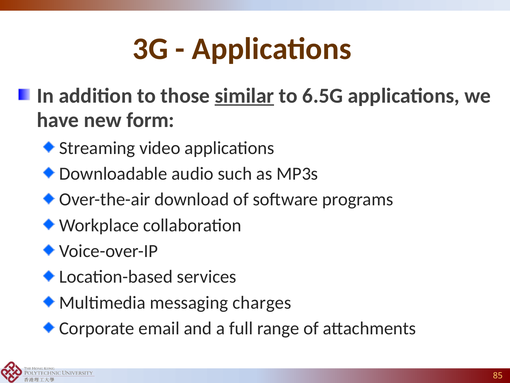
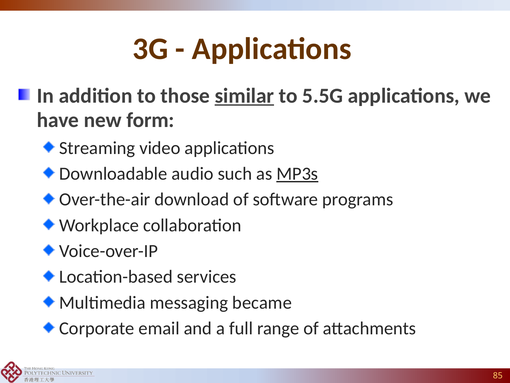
6.5G: 6.5G -> 5.5G (323, 96)
MP3s underline: none -> present (297, 174)
charges: charges -> became (262, 302)
